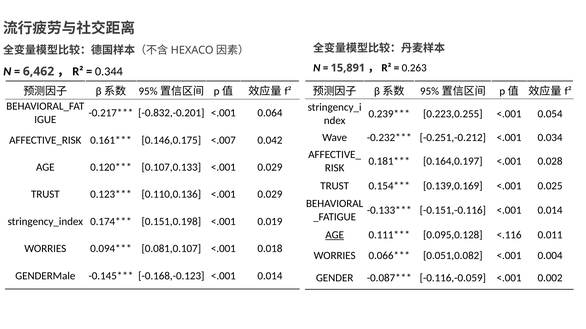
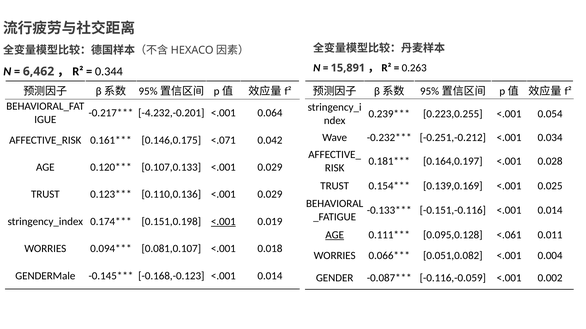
-0.832,-0.201: -0.832,-0.201 -> -4.232,-0.201 (171, 113)
<.007: <.007 -> <.071 (223, 140)
<.001 underline: none -> present (223, 222)
<.116: <.116 -> <.061 (509, 235)
